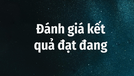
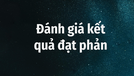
đang: đang -> phản (93, 45)
